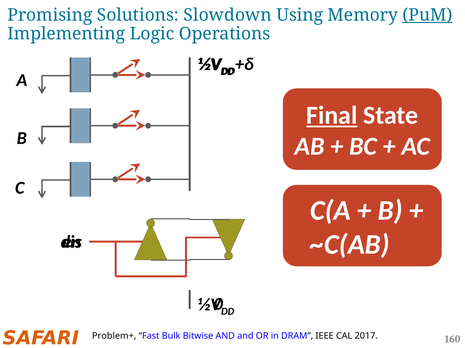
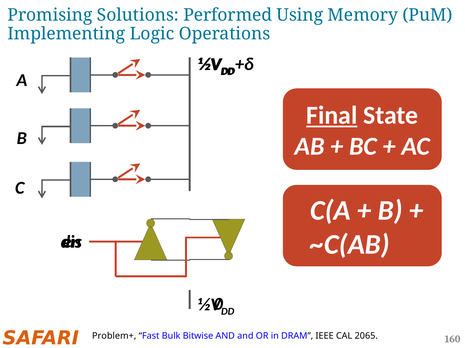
Slowdown: Slowdown -> Performed (228, 15)
PuM underline: present -> none (427, 15)
2017: 2017 -> 2065 (366, 337)
